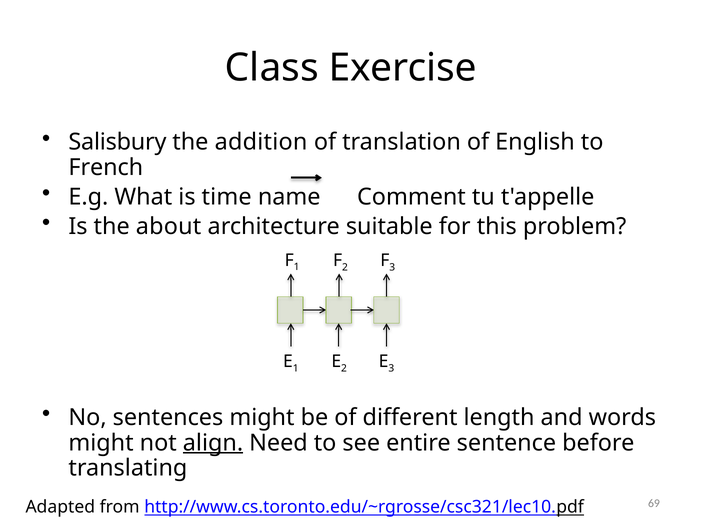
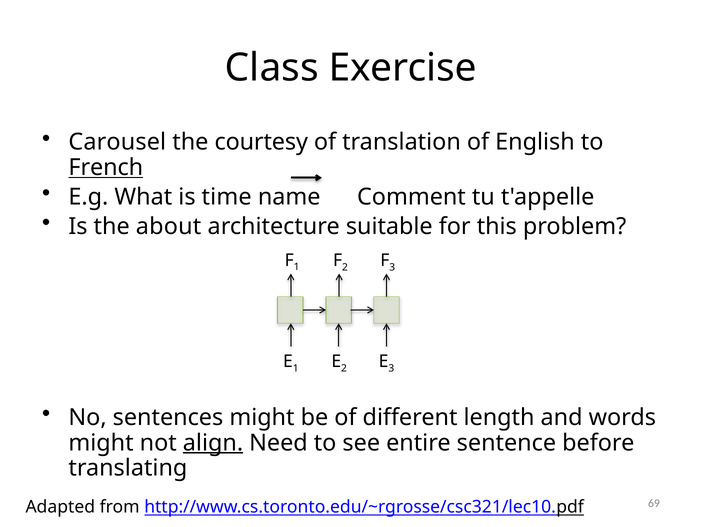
Salisbury: Salisbury -> Carousel (117, 142)
addition: addition -> courtesy (261, 142)
French underline: none -> present (106, 167)
